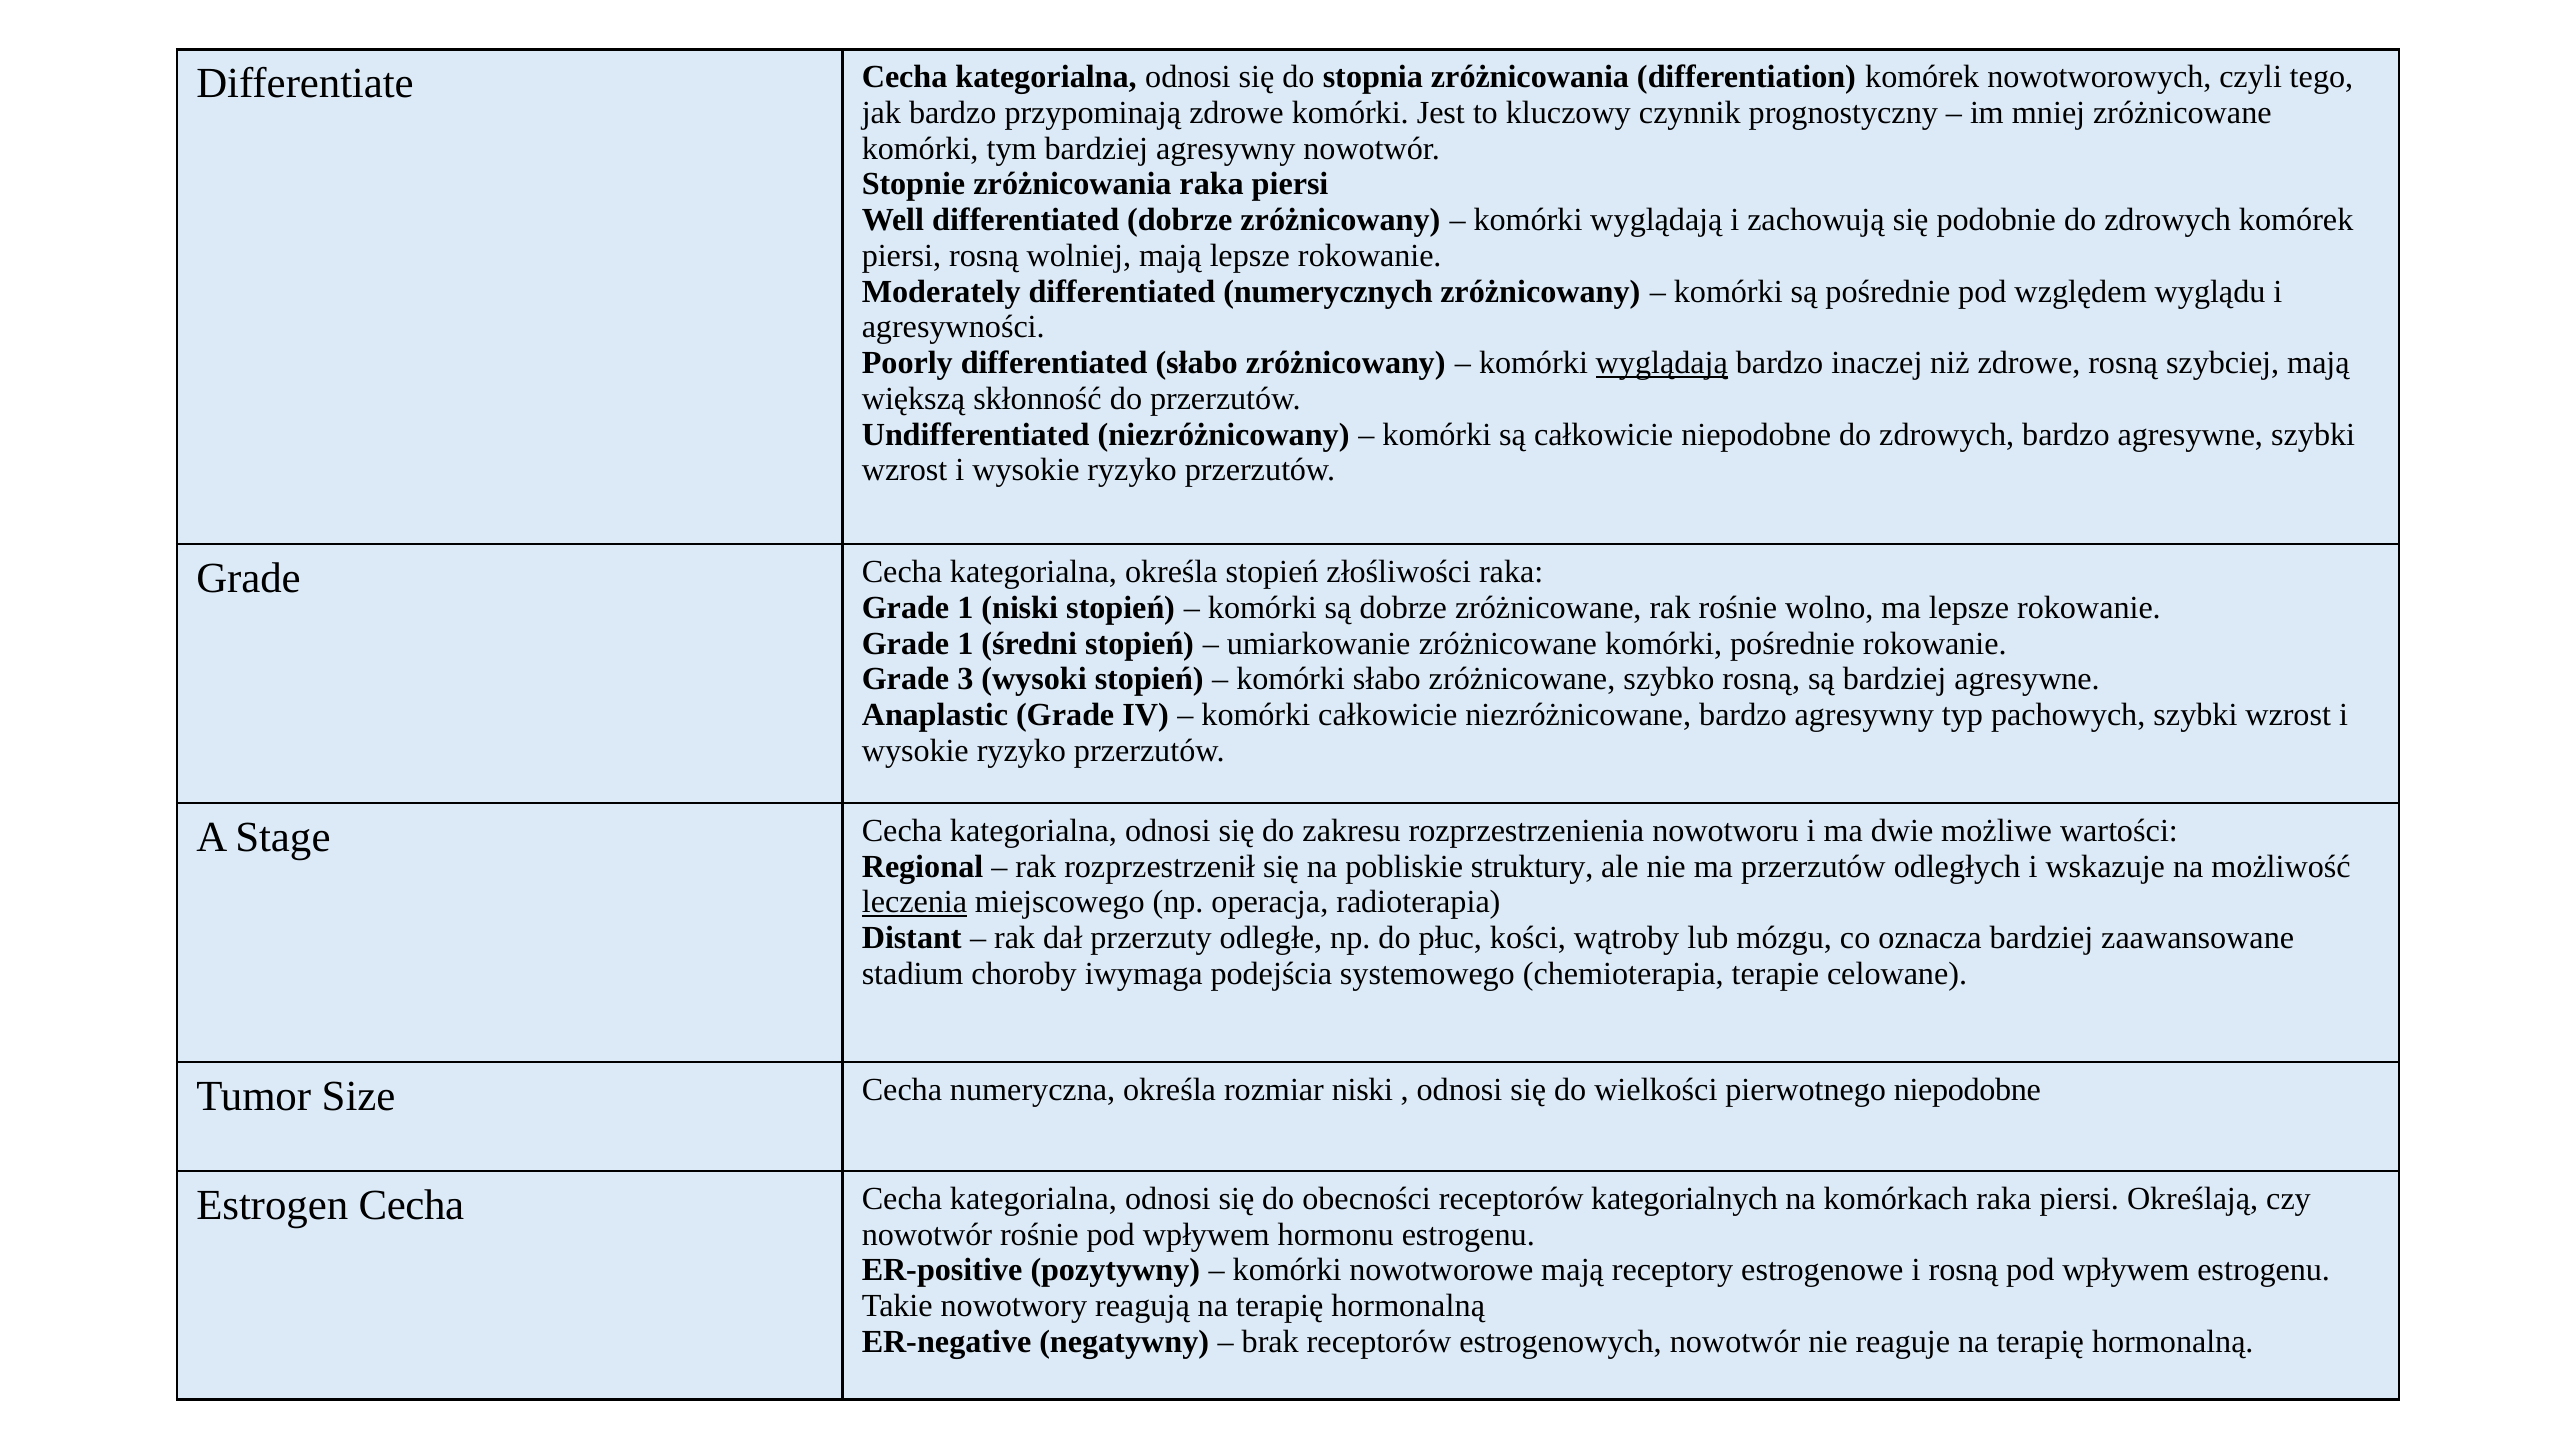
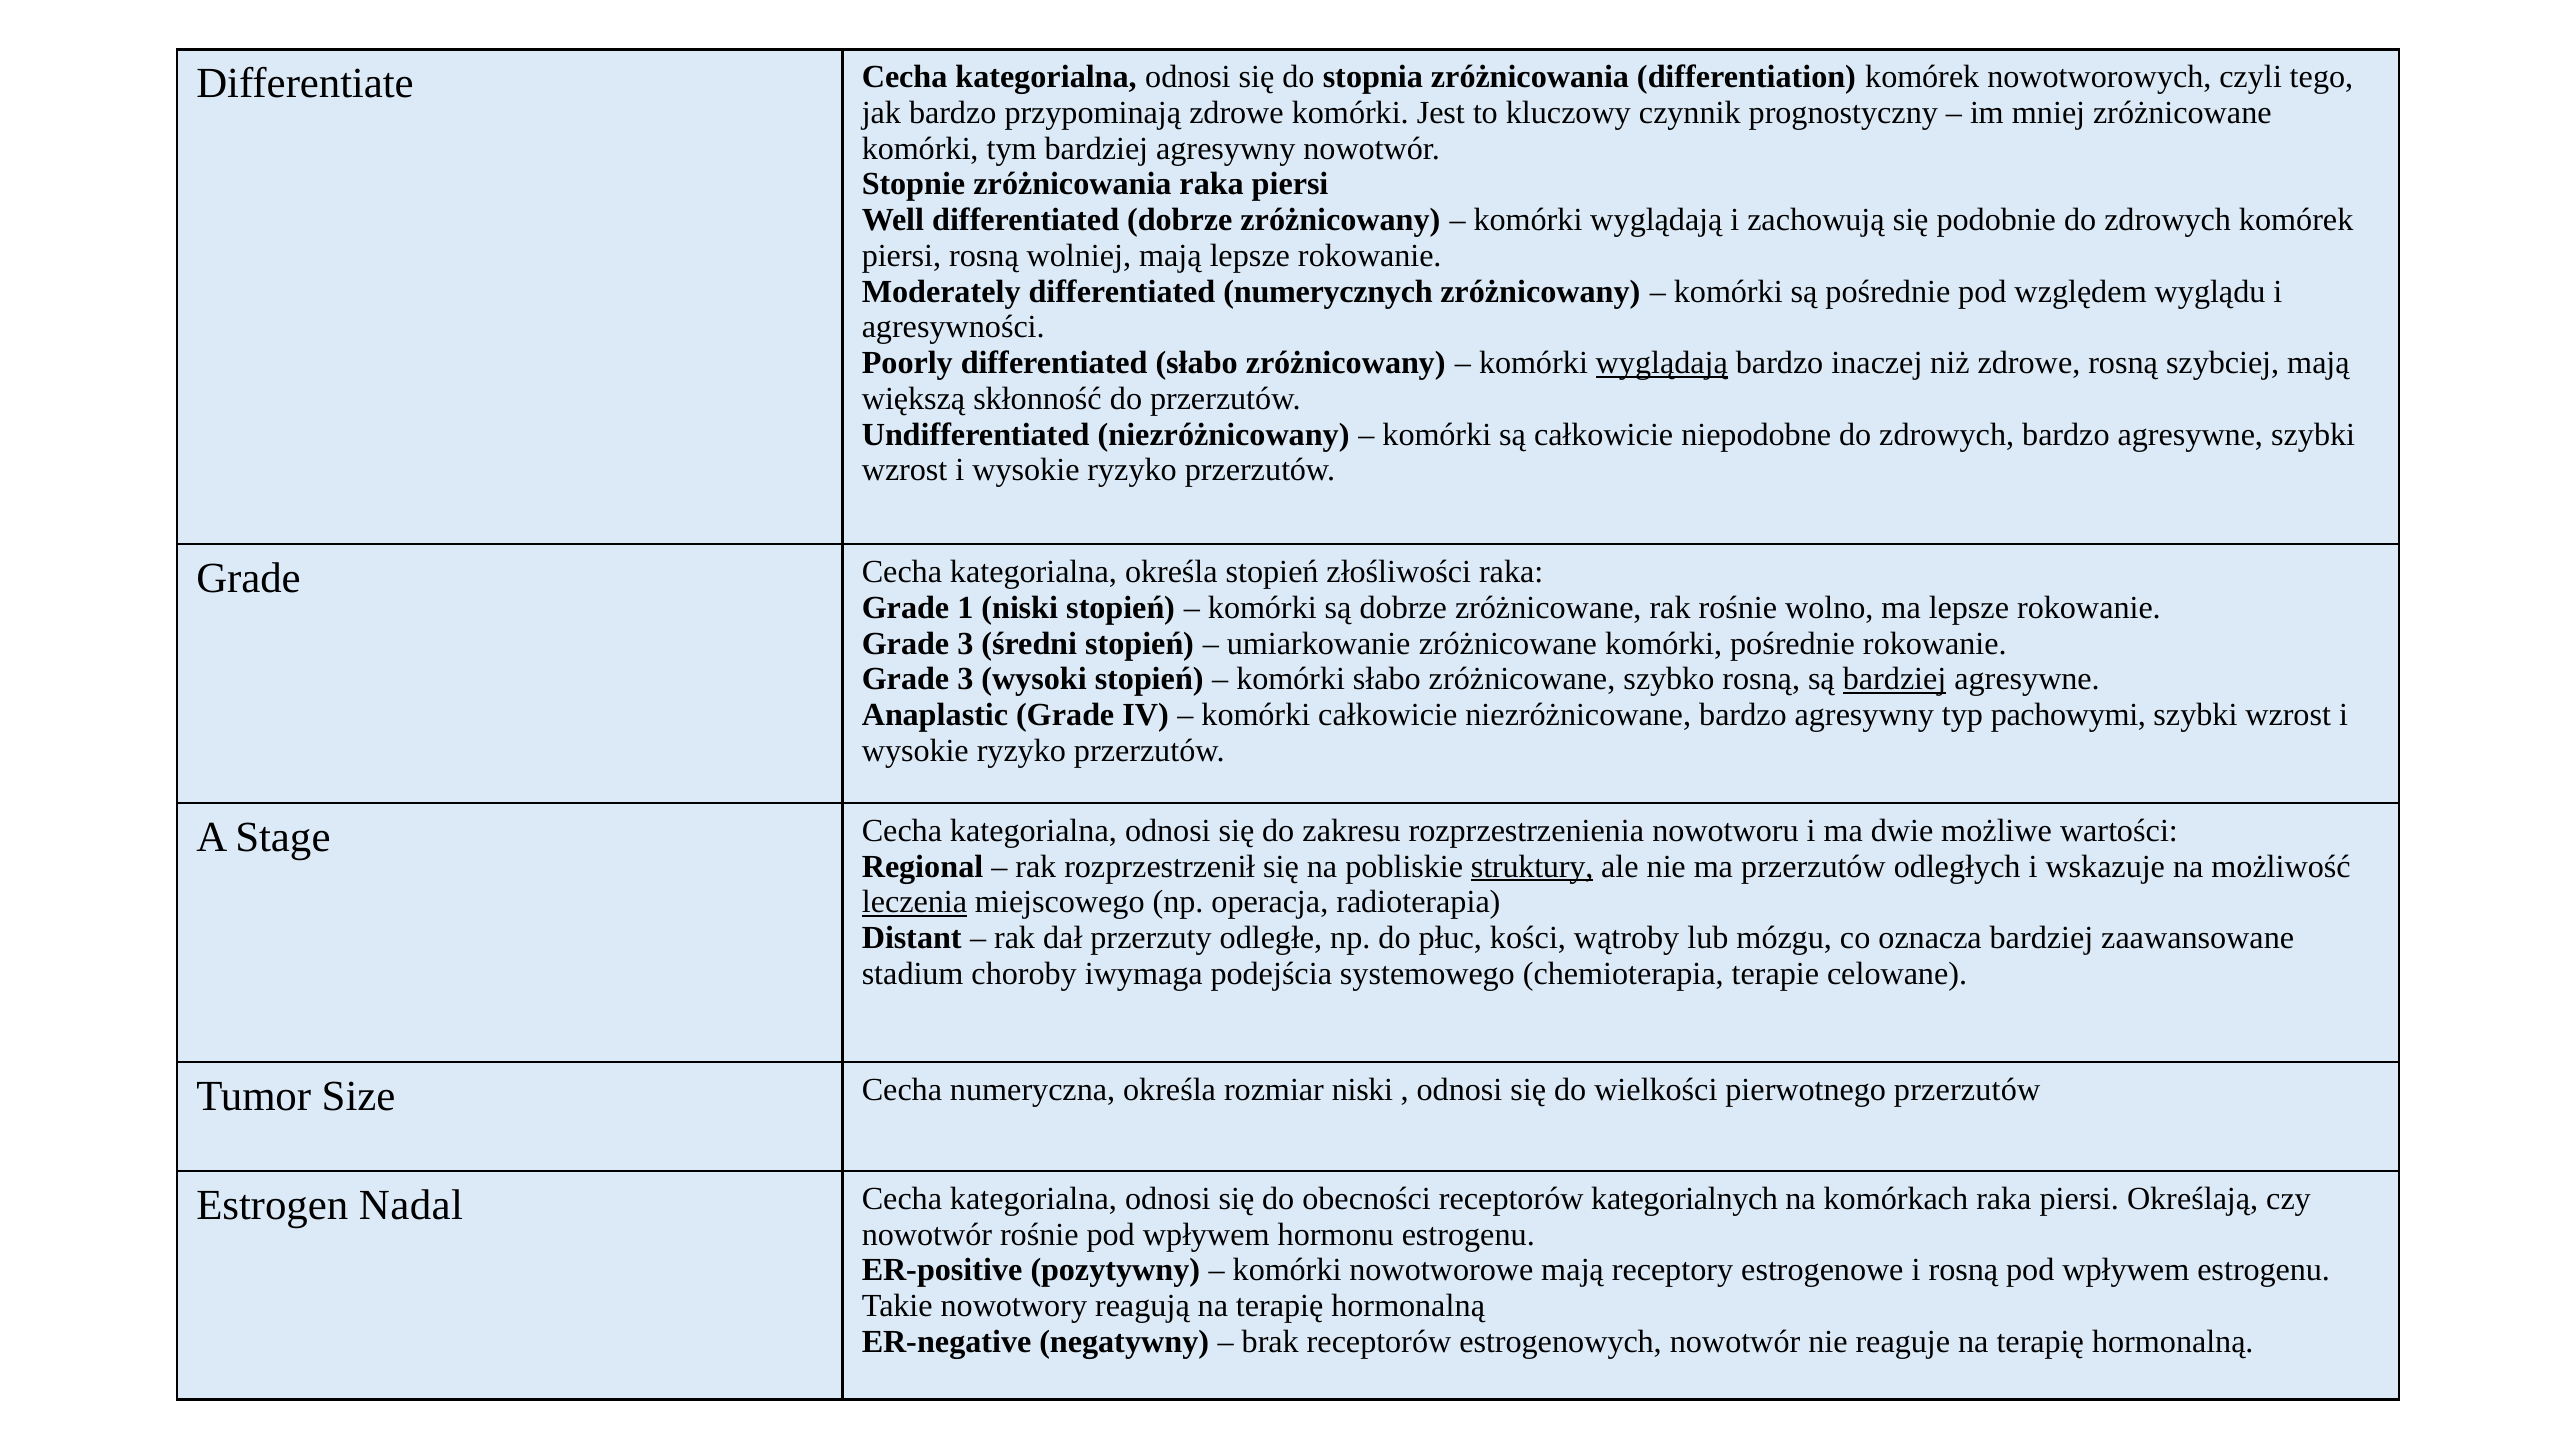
1: 1 -> 3 (965, 643)
bardziej underline: none -> present (1895, 679)
pachowych: pachowych -> pachowymi (2068, 715)
struktury underline: none -> present (1532, 867)
pierwotnego niepodobne: niepodobne -> przerzutów (1967, 1090)
Estrogen Cecha: Cecha -> Nadal (411, 1205)
